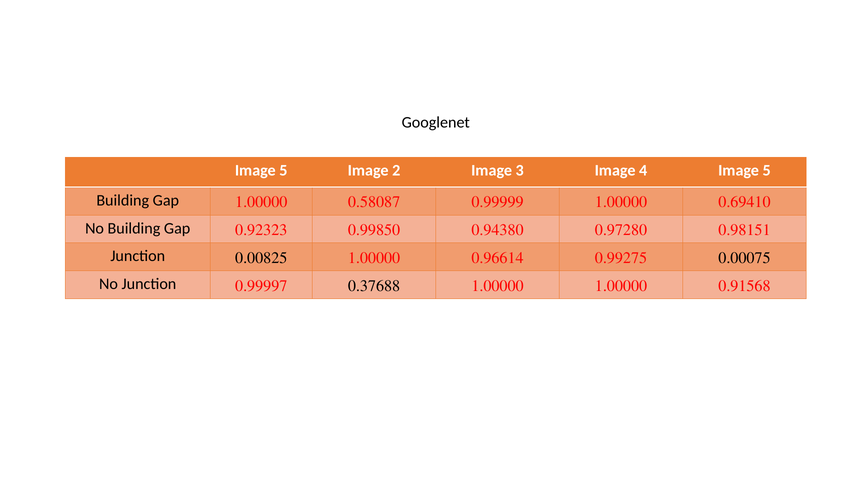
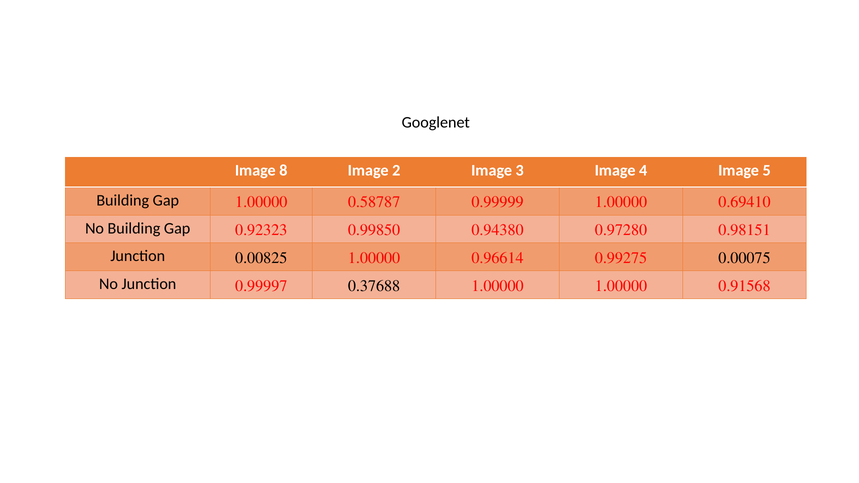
5: 5 -> 8 (283, 170)
0.58087: 0.58087 -> 0.58787 (374, 202)
